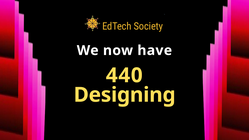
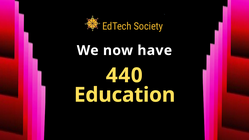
Designing: Designing -> Education (125, 95)
